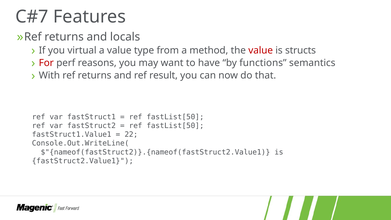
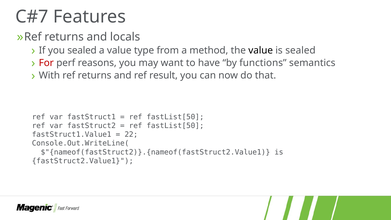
you virtual: virtual -> sealed (82, 50)
value colour: red -> black (261, 50)
is structs: structs -> sealed (300, 50)
